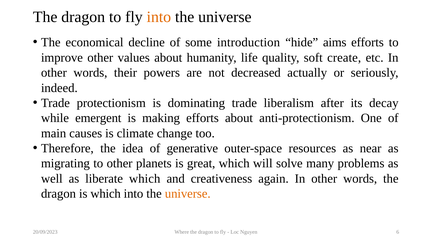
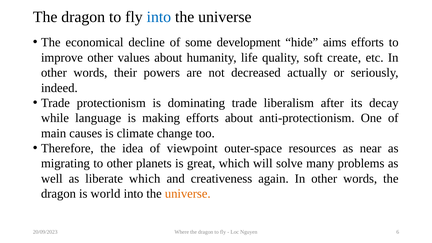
into colour: orange -> blue (159, 17)
introduction: introduction -> development (249, 42)
emergent: emergent -> language (98, 118)
generative: generative -> viewpoint (192, 148)
is which: which -> world (105, 194)
